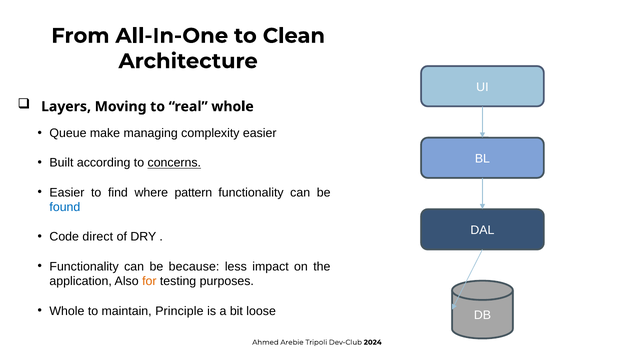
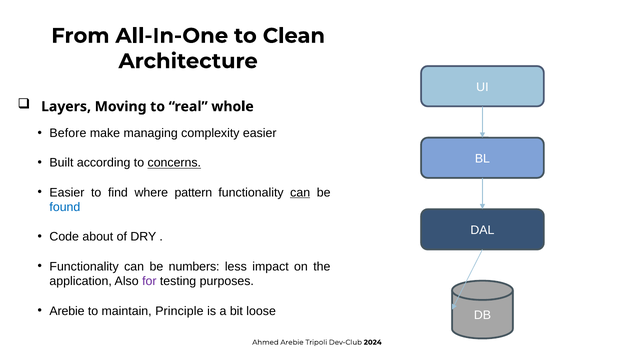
Queue: Queue -> Before (68, 133)
can underline: none -> present (300, 192)
direct: direct -> about (98, 237)
because: because -> numbers (194, 266)
for colour: orange -> purple (149, 281)
Whole: Whole -> Arebie (67, 311)
